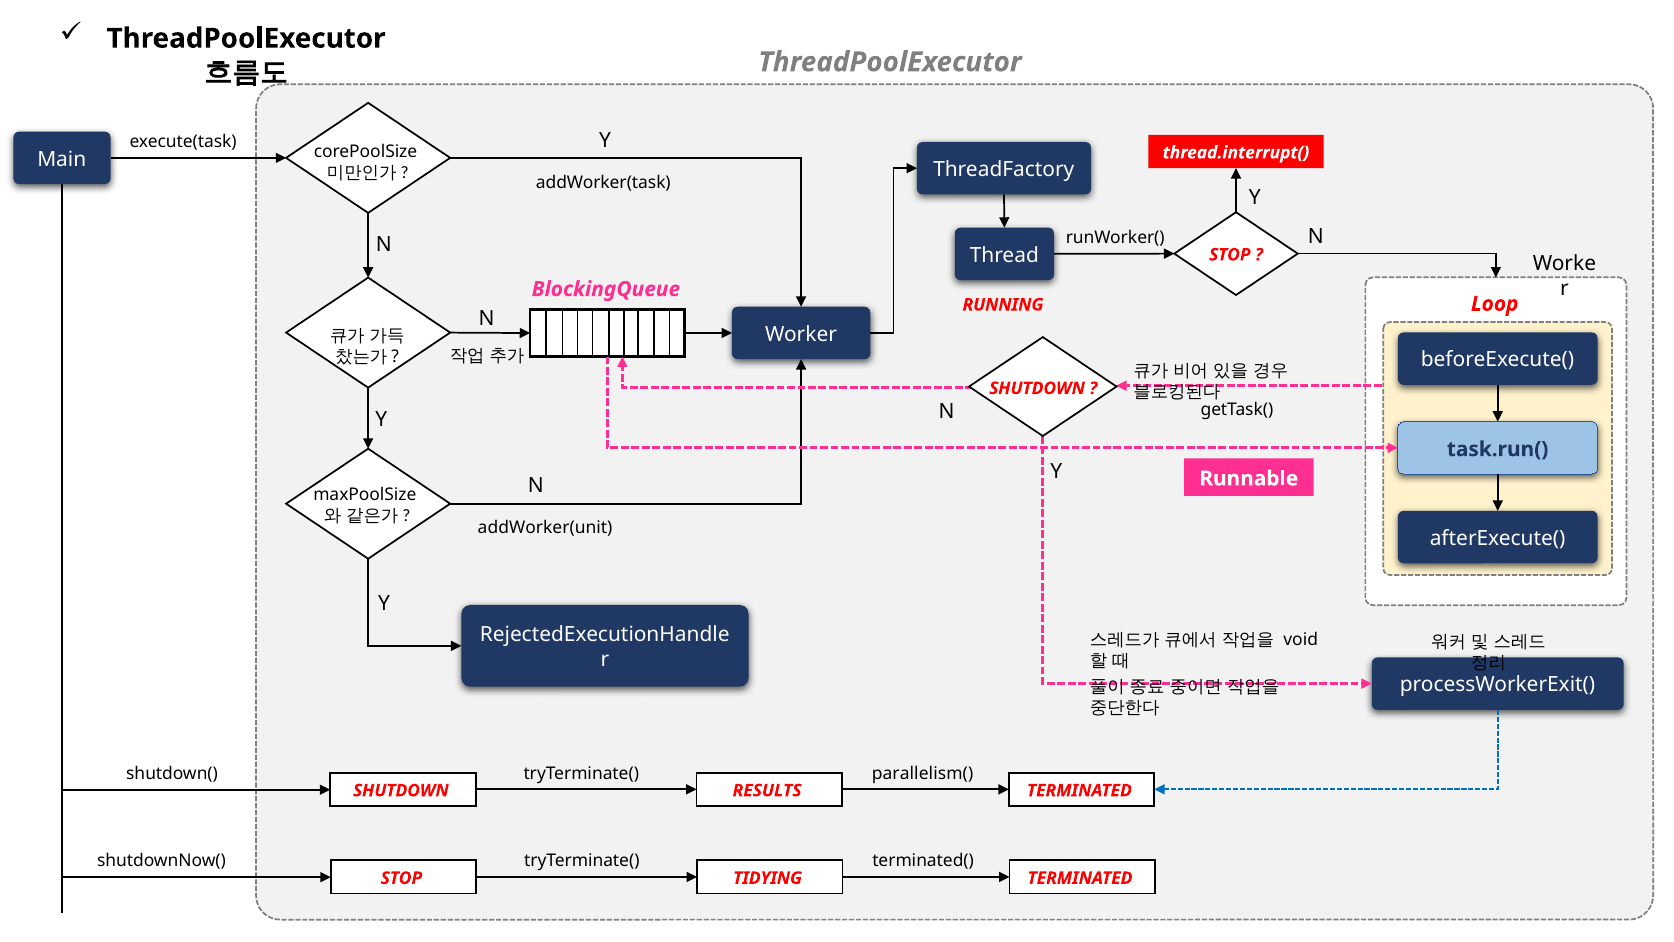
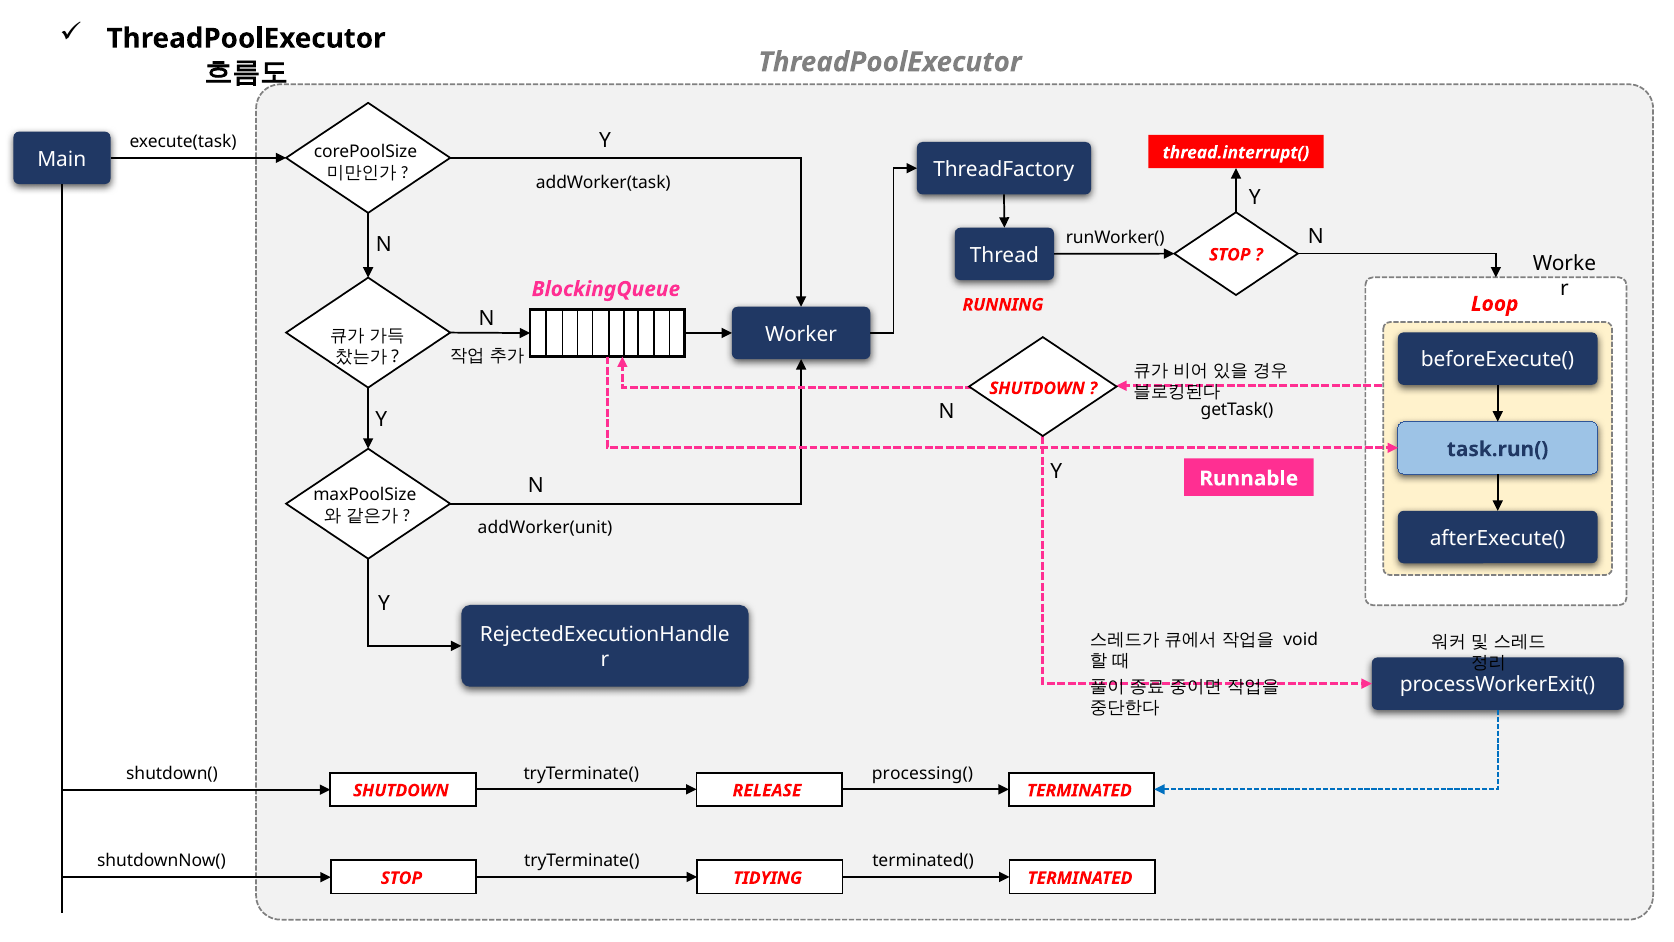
parallelism(: parallelism( -> processing( (923, 773)
RESULTS: RESULTS -> RELEASE (767, 790)
